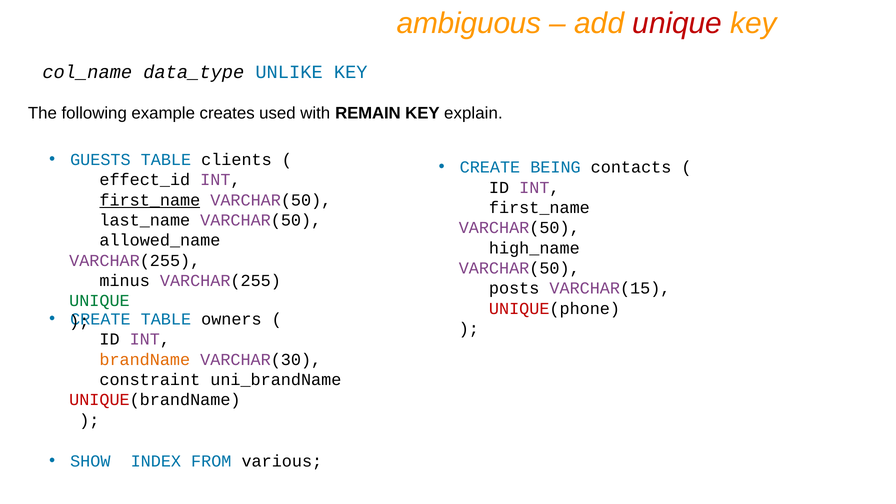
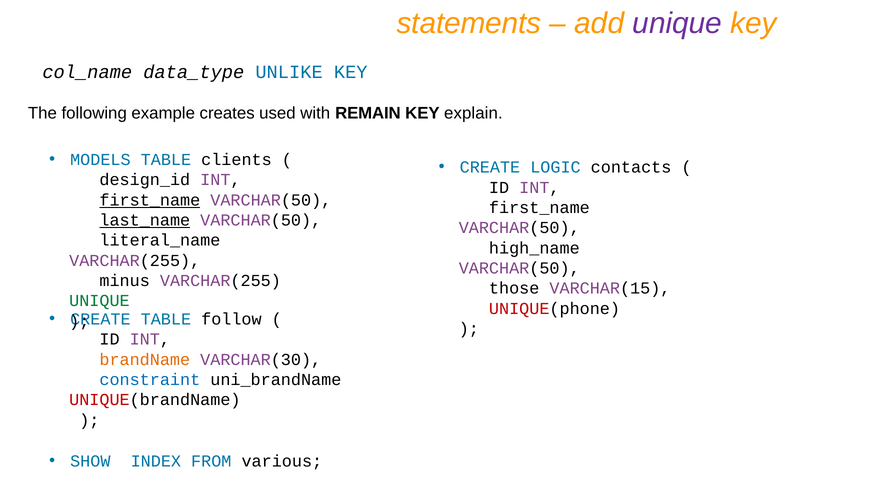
ambiguous: ambiguous -> statements (469, 23)
unique colour: red -> purple (677, 23)
GUESTS: GUESTS -> MODELS (100, 160)
BEING: BEING -> LOGIC (555, 167)
effect_id: effect_id -> design_id (145, 180)
last_name underline: none -> present (145, 220)
allowed_name: allowed_name -> literal_name (160, 240)
posts: posts -> those (514, 288)
owners: owners -> follow (231, 319)
constraint colour: black -> blue (150, 380)
